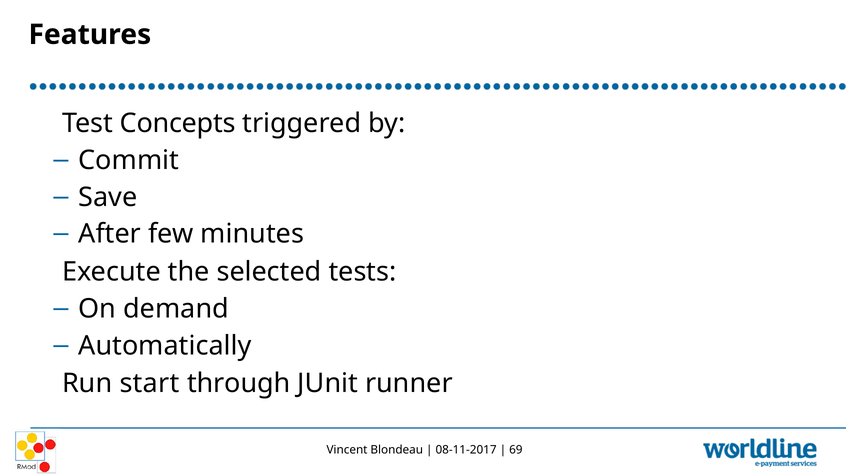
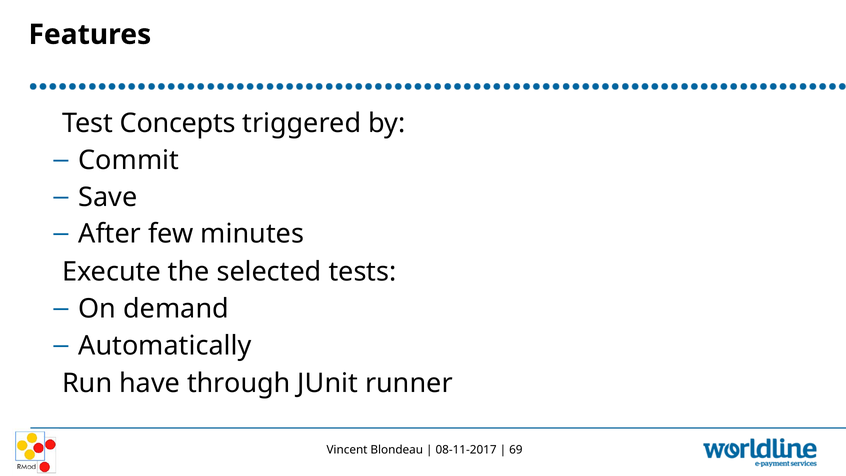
start: start -> have (150, 383)
